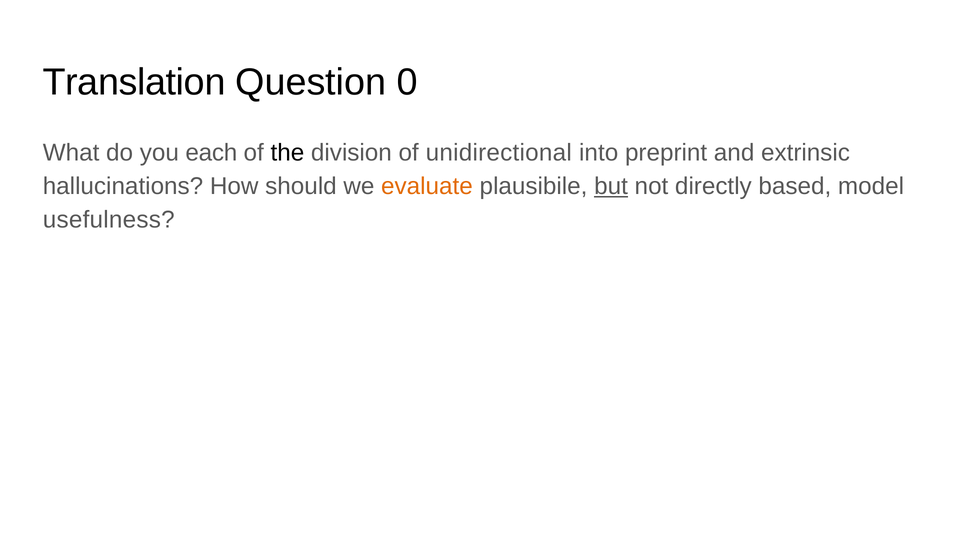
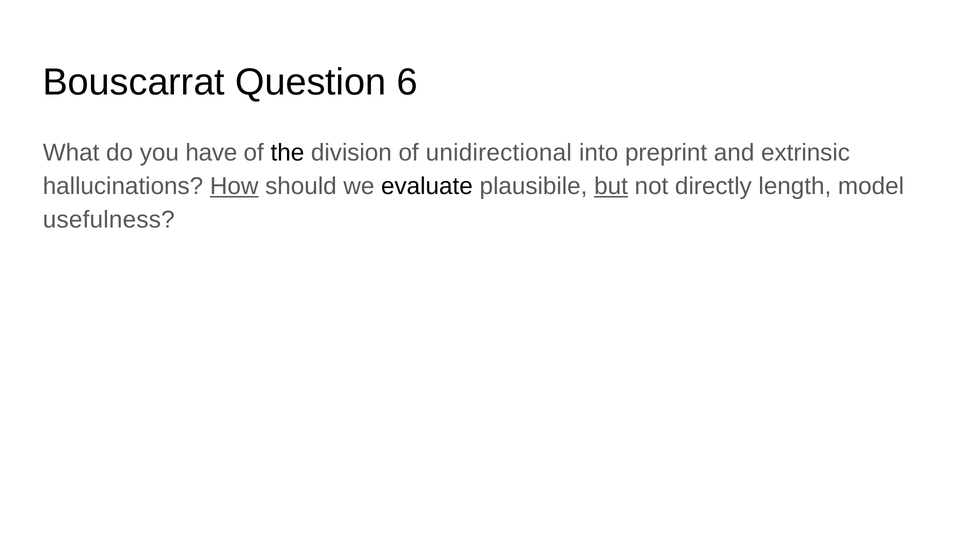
Translation: Translation -> Bouscarrat (134, 82)
0: 0 -> 6 (407, 82)
each: each -> have (211, 153)
How underline: none -> present (234, 186)
evaluate colour: orange -> black (427, 186)
based: based -> length (795, 186)
